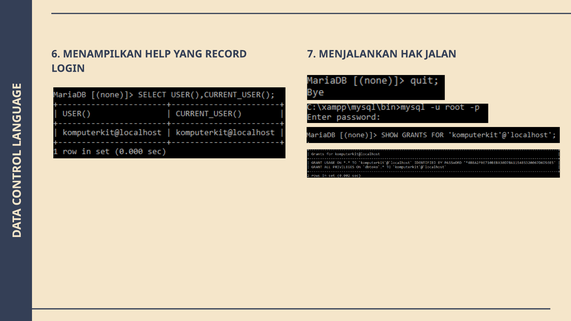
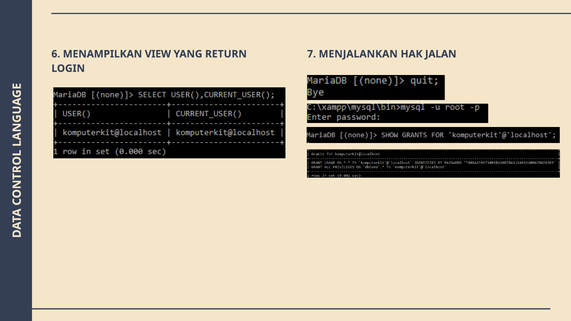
HELP: HELP -> VIEW (158, 54)
RECORD: RECORD -> RETURN (226, 54)
